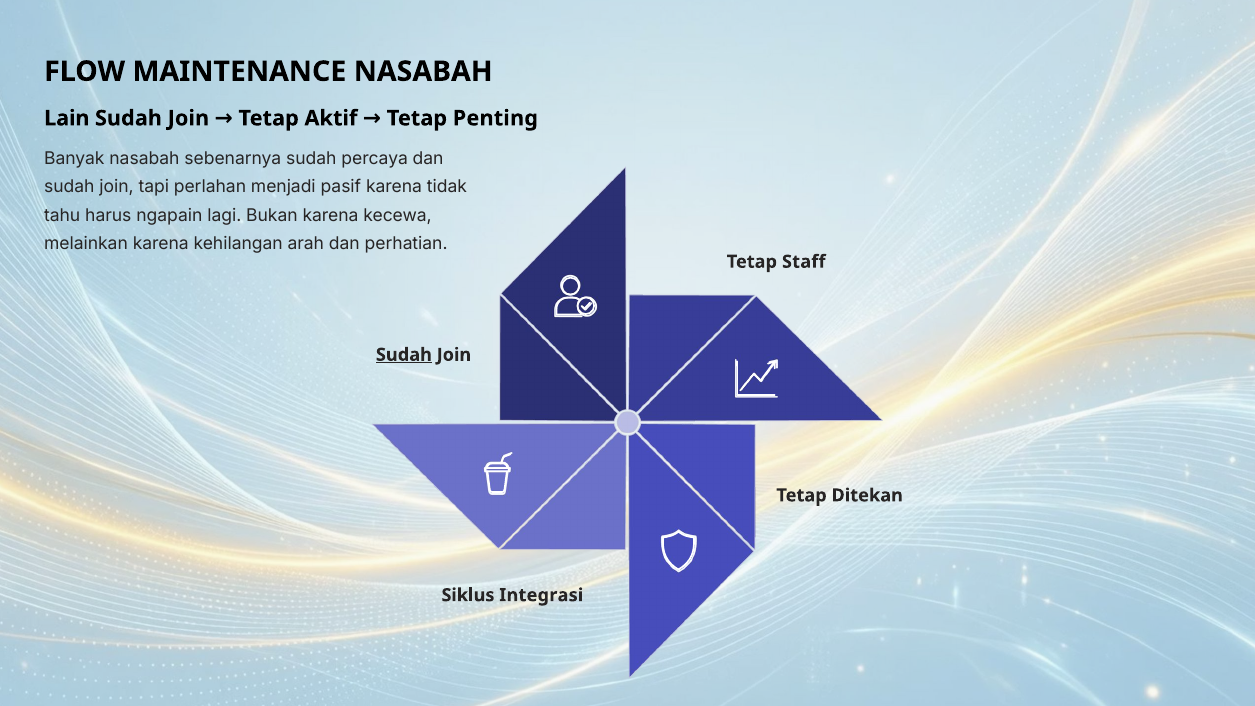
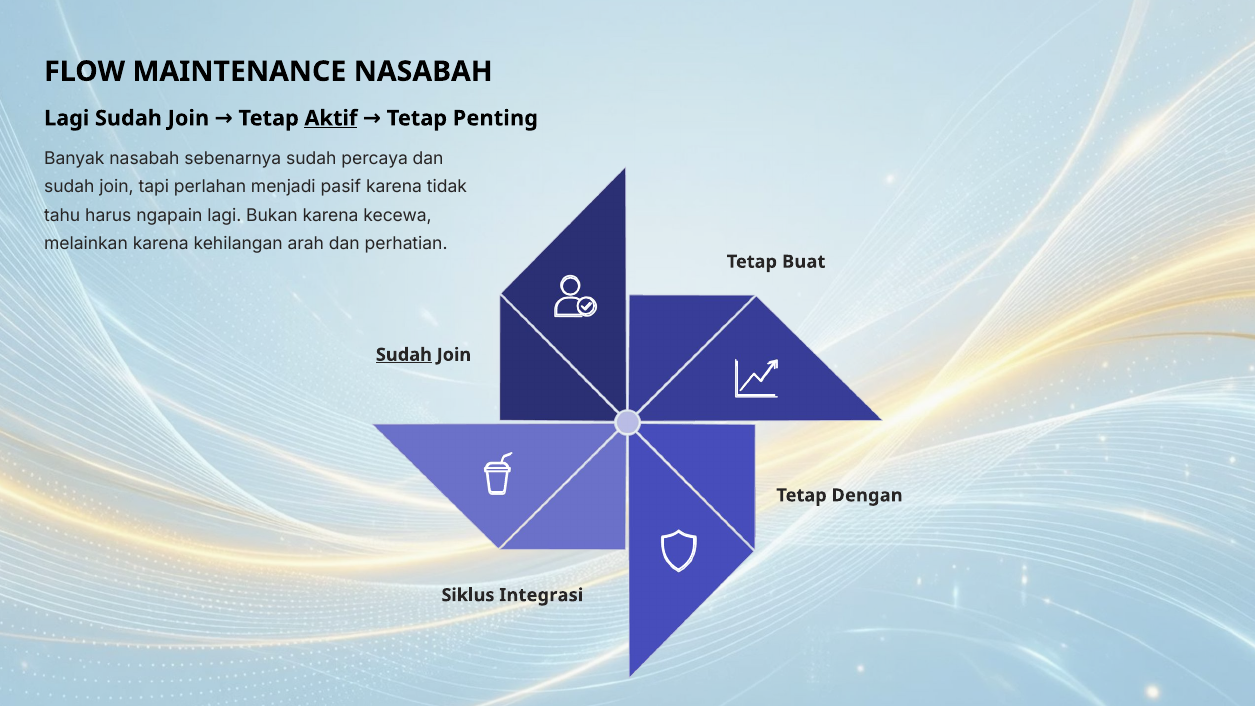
Lain: Lain -> Lagi (67, 118)
Aktif underline: none -> present (331, 118)
Staff: Staff -> Buat (804, 262)
Ditekan: Ditekan -> Dengan (867, 495)
